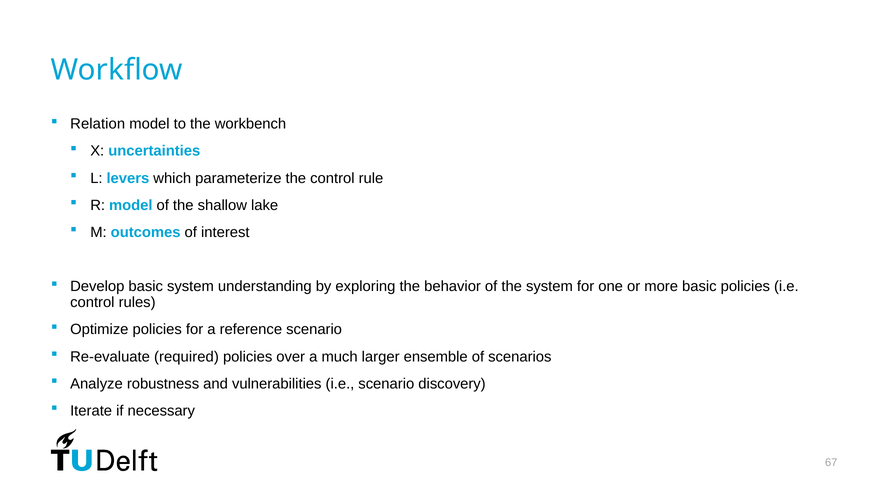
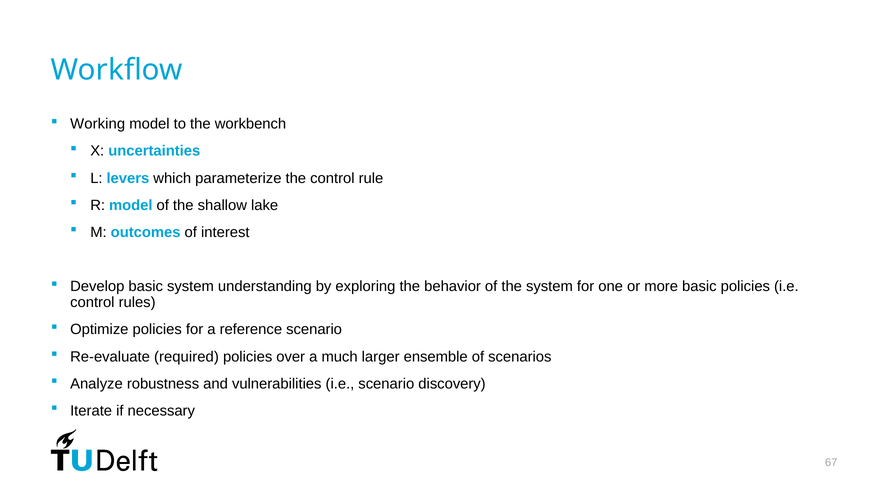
Relation: Relation -> Working (98, 124)
